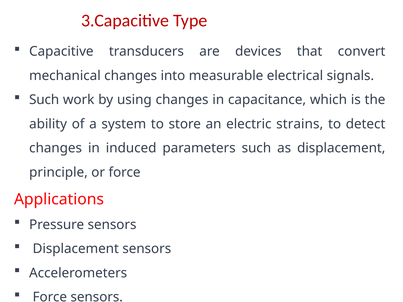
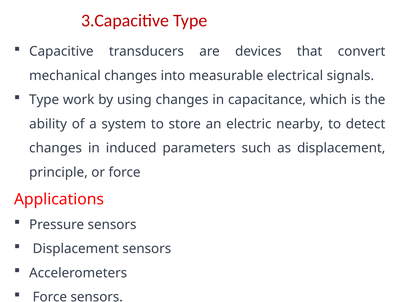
Such: Such -> Type (44, 100)
strains: strains -> nearby (300, 124)
